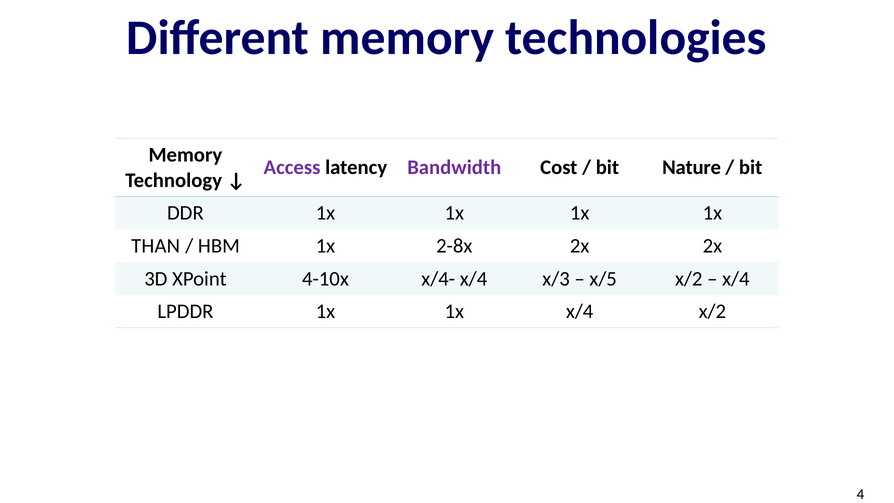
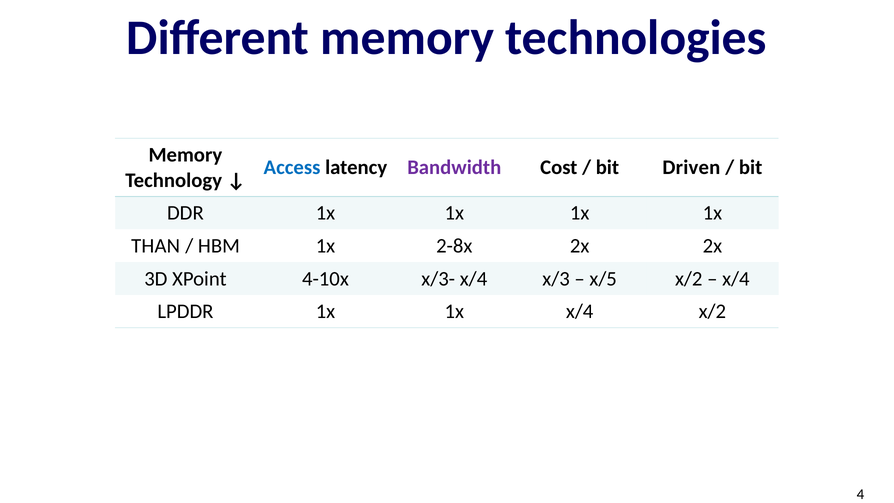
Access colour: purple -> blue (292, 167)
Nature: Nature -> Driven (691, 167)
x/4-: x/4- -> x/3- (438, 279)
